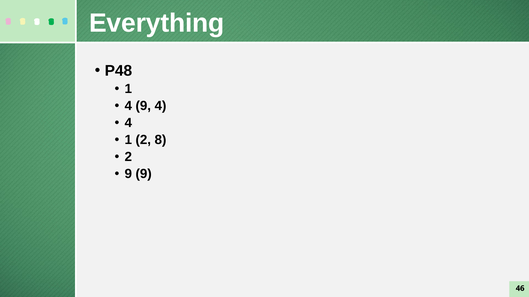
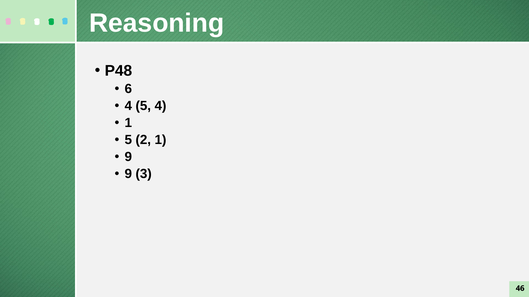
Everything: Everything -> Reasoning (157, 23)
1: 1 -> 6 (128, 89)
4 9: 9 -> 5 (143, 106)
4: 4 -> 1 (128, 123)
1: 1 -> 5 (128, 140)
2 8: 8 -> 1 (161, 140)
2: 2 -> 9 (128, 157)
9 9: 9 -> 3 (144, 174)
